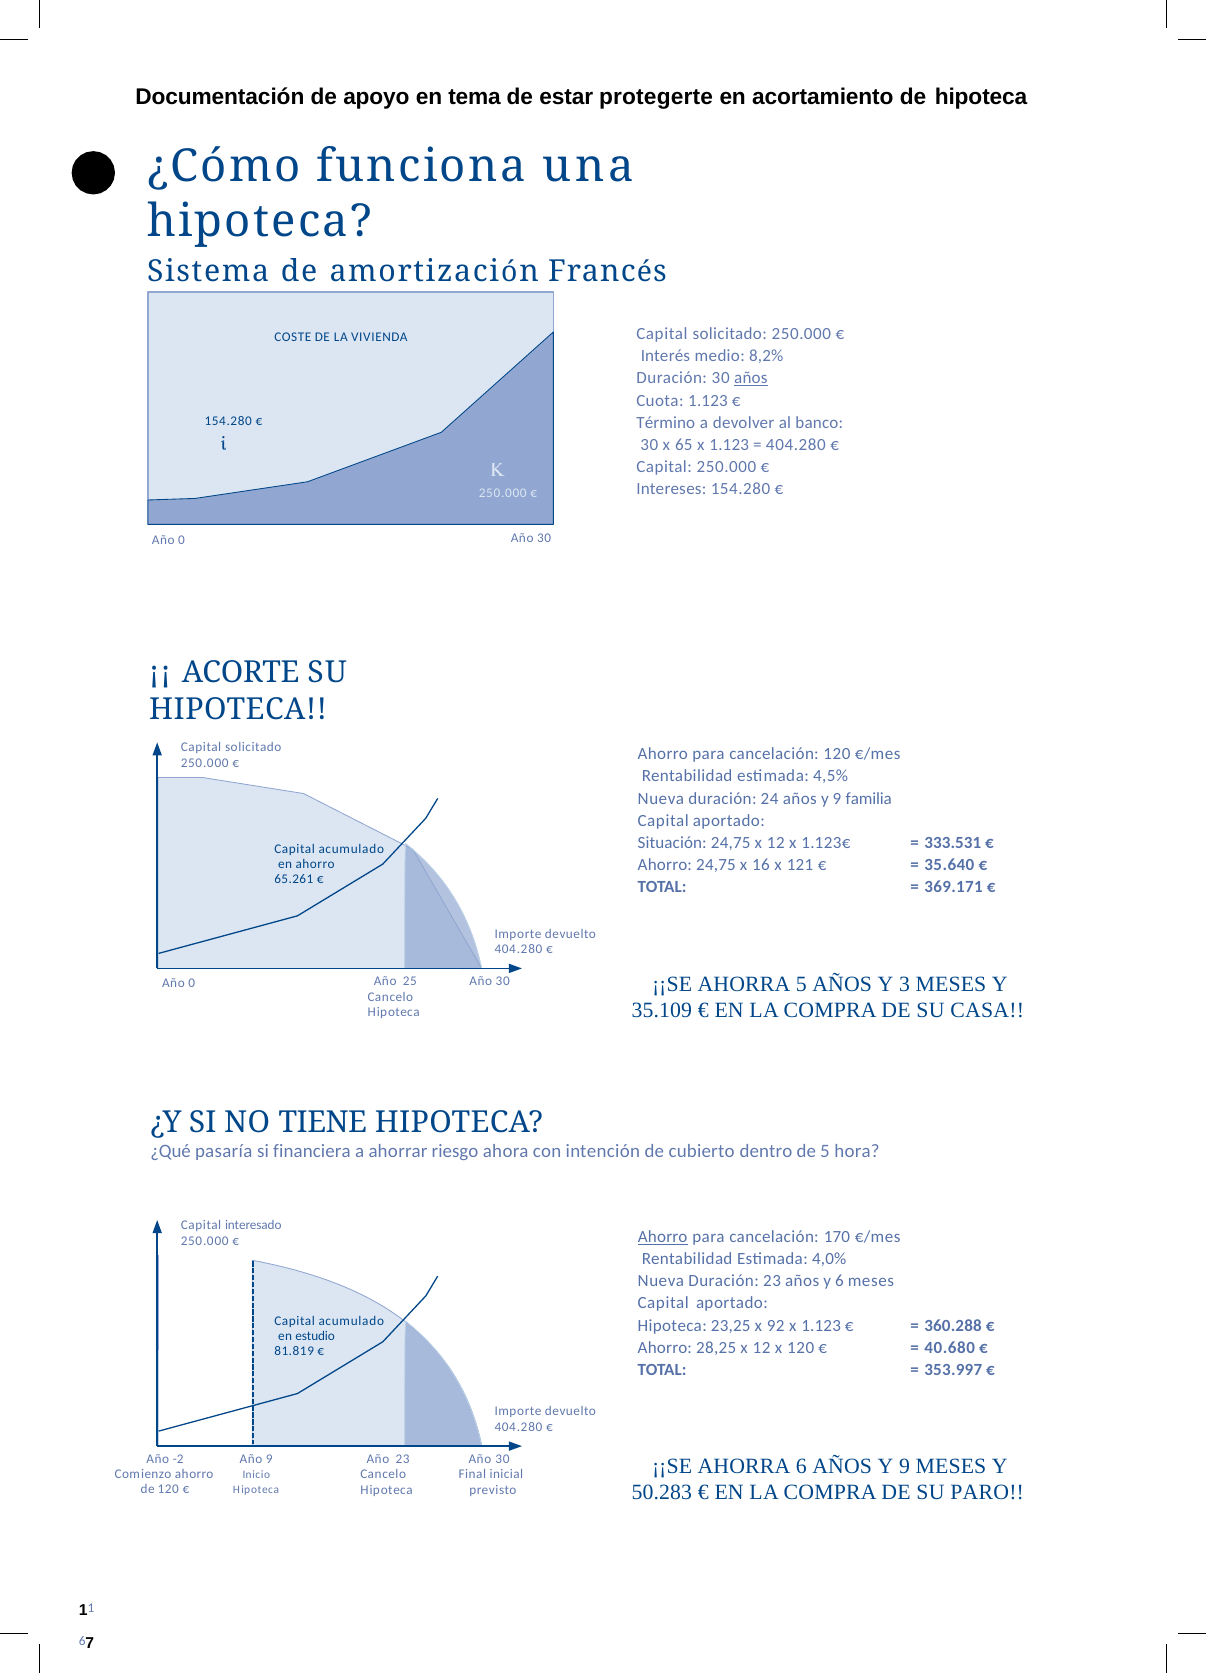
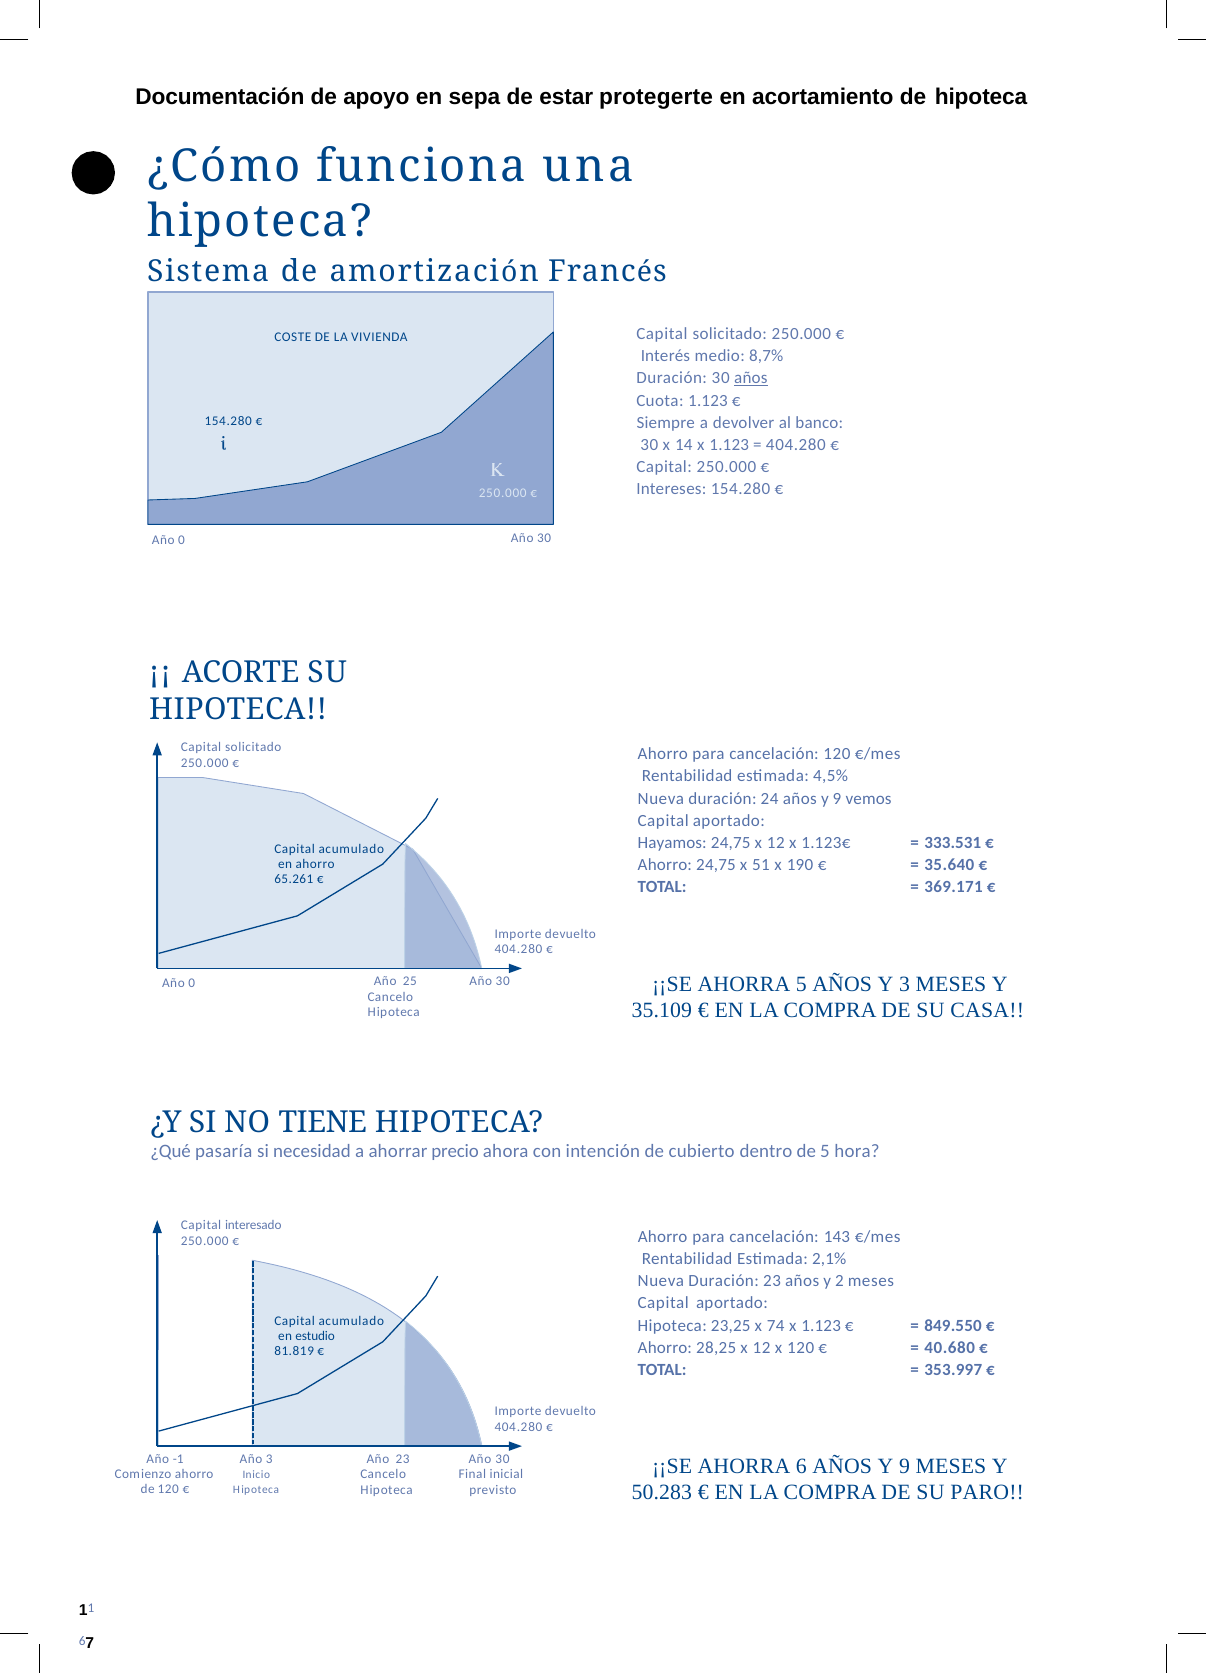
tema: tema -> sepa (474, 97)
8,2%: 8,2% -> 8,7% (766, 356)
Término: Término -> Siempre (666, 423)
65: 65 -> 14 (684, 445)
familia: familia -> vemos (869, 799)
Situación: Situación -> Hayamos (672, 843)
16: 16 -> 51 (761, 865)
121: 121 -> 190 (800, 865)
financiera: financiera -> necesidad (312, 1152)
riesgo: riesgo -> precio (455, 1152)
Ahorro underline: present -> none (663, 1237)
170: 170 -> 143 (837, 1237)
4,0%: 4,0% -> 2,1% (829, 1260)
y 6: 6 -> 2 (839, 1282)
92: 92 -> 74 (776, 1326)
360.288: 360.288 -> 849.550 (953, 1326)
-2: -2 -> -1 (178, 1459)
Año 9: 9 -> 3 (269, 1459)
